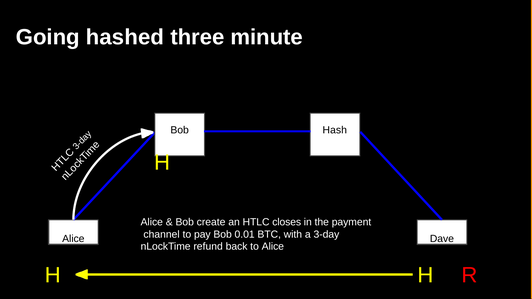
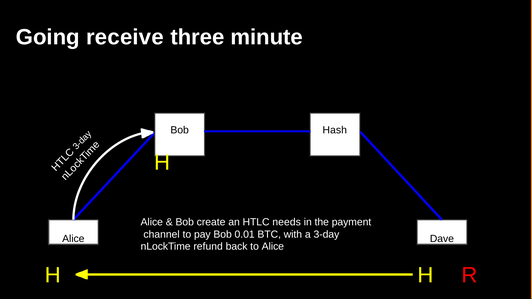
hashed: hashed -> receive (125, 37)
closes: closes -> needs (287, 222)
